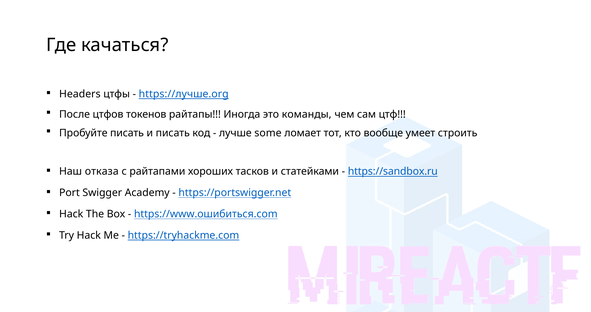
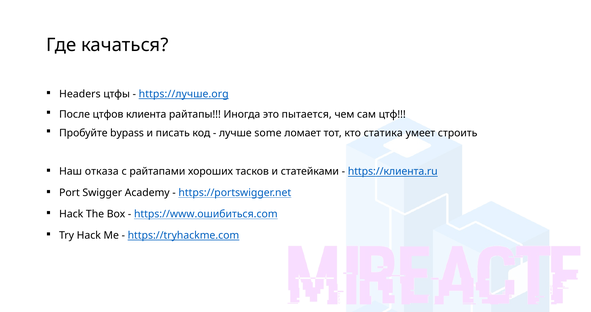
токенов: токенов -> клиента (146, 114)
команды: команды -> пытается (307, 114)
Пробуйте писать: писать -> bypass (127, 133)
вообще: вообще -> статика (383, 133)
https://sandbox.ru: https://sandbox.ru -> https://клиента.ru (393, 171)
